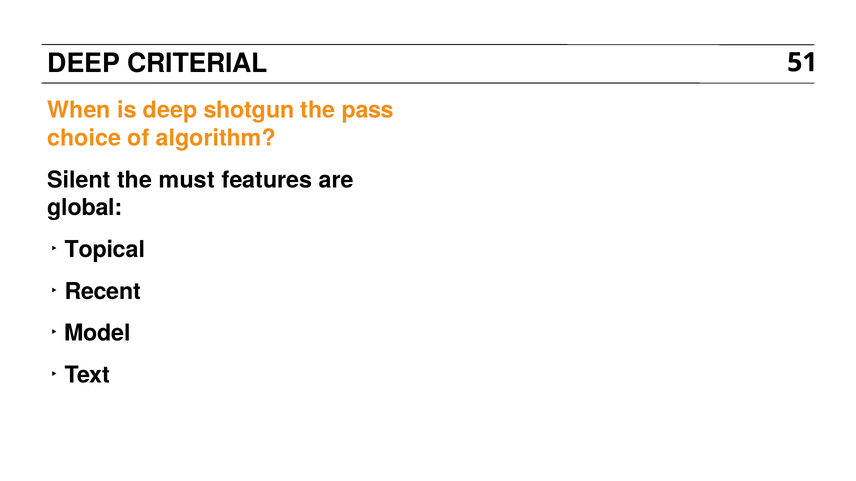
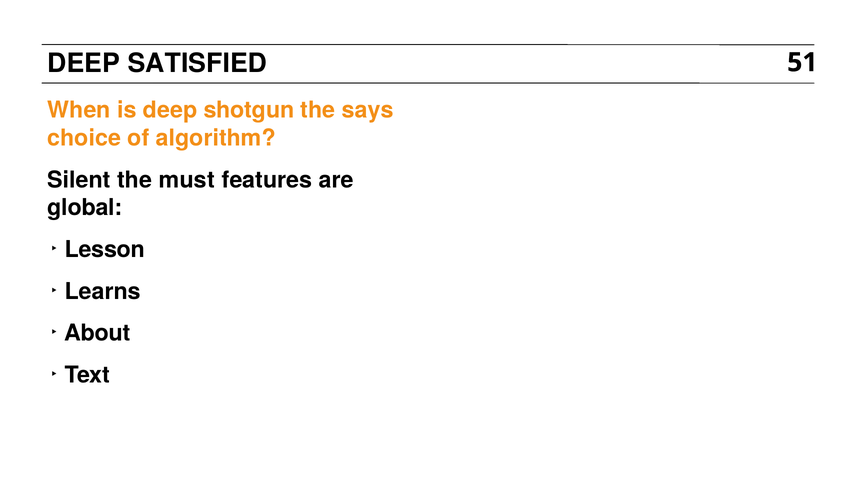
CRITERIAL: CRITERIAL -> SATISFIED (197, 63)
pass: pass -> says (368, 110)
Topical: Topical -> Lesson (105, 249)
Recent: Recent -> Learns (103, 291)
Model: Model -> About (97, 333)
